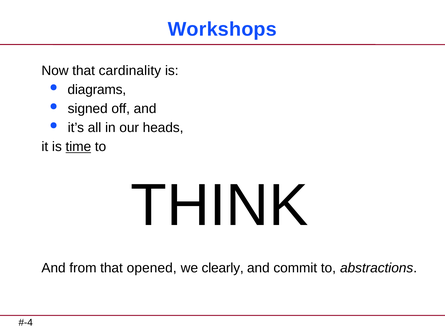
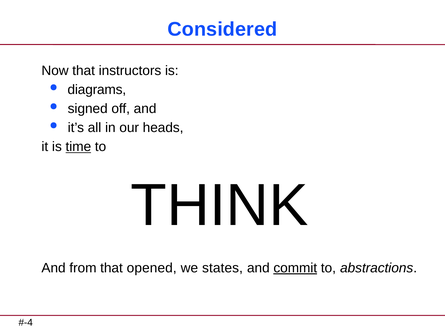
Workshops: Workshops -> Considered (222, 29)
cardinality: cardinality -> instructors (130, 71)
clearly: clearly -> states (223, 268)
commit underline: none -> present (295, 268)
